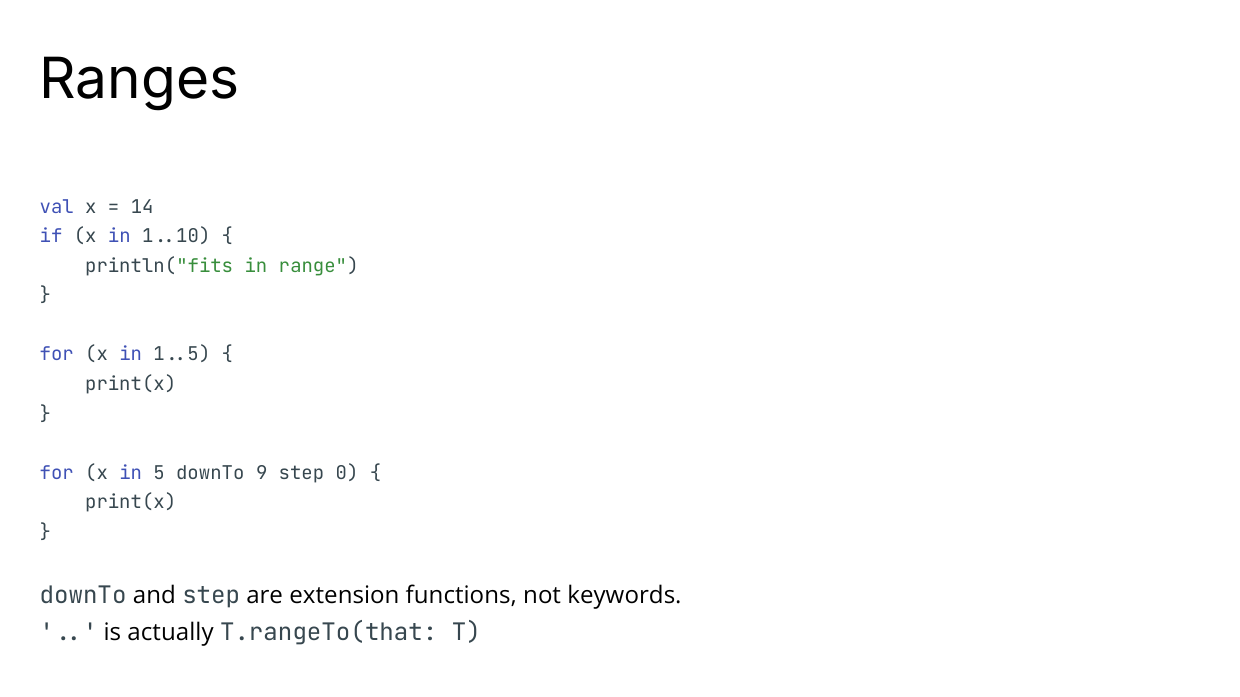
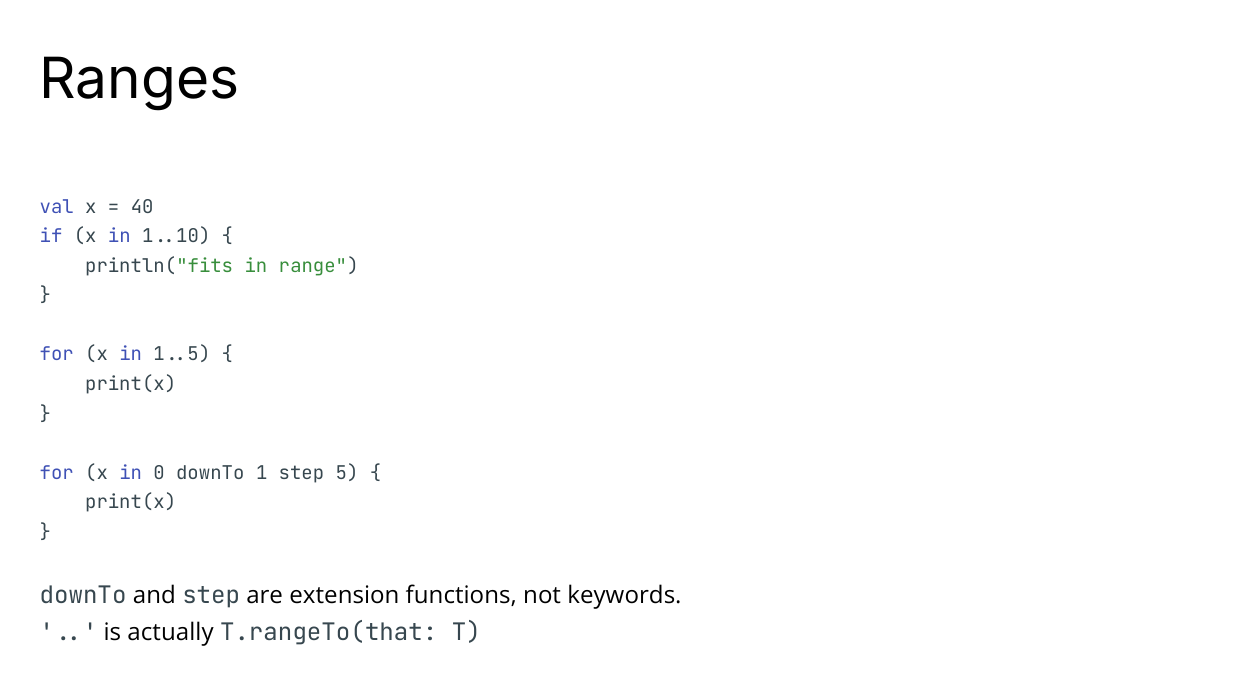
14: 14 -> 40 (142, 207)
5: 5 -> 0 (159, 473)
9: 9 -> 1 (262, 473)
0: 0 -> 5 (347, 473)
